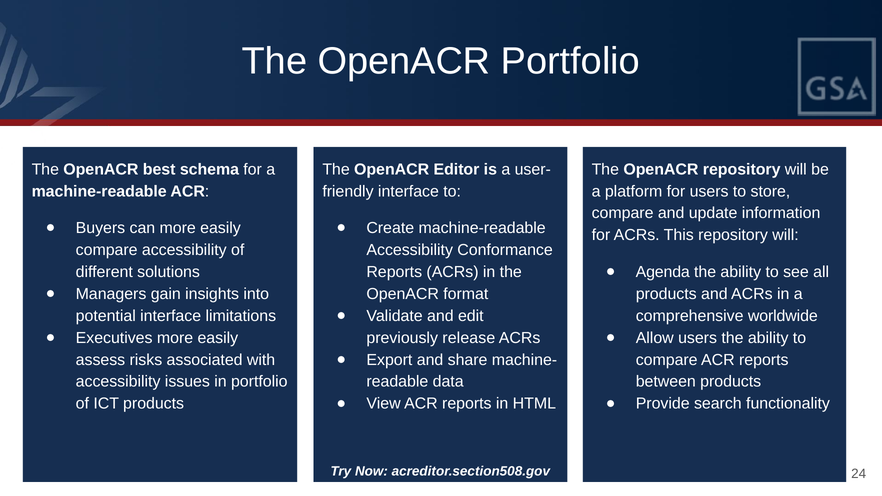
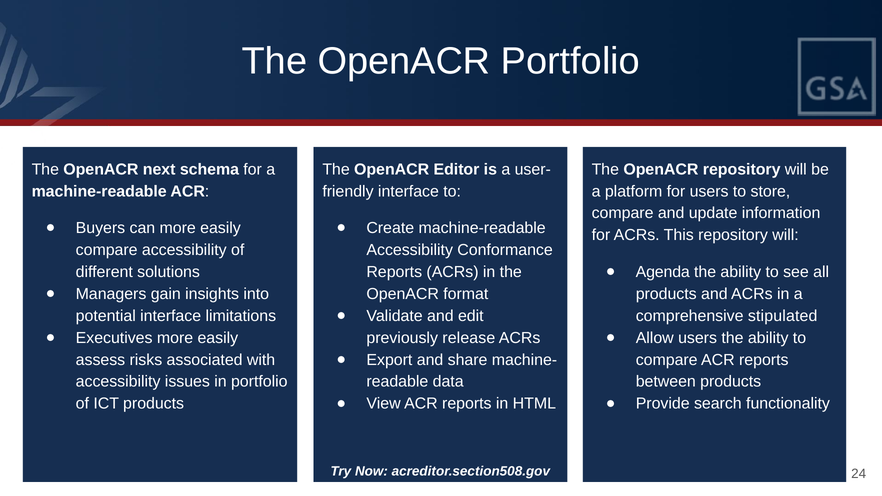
best: best -> next (159, 169)
worldwide: worldwide -> stipulated (783, 316)
